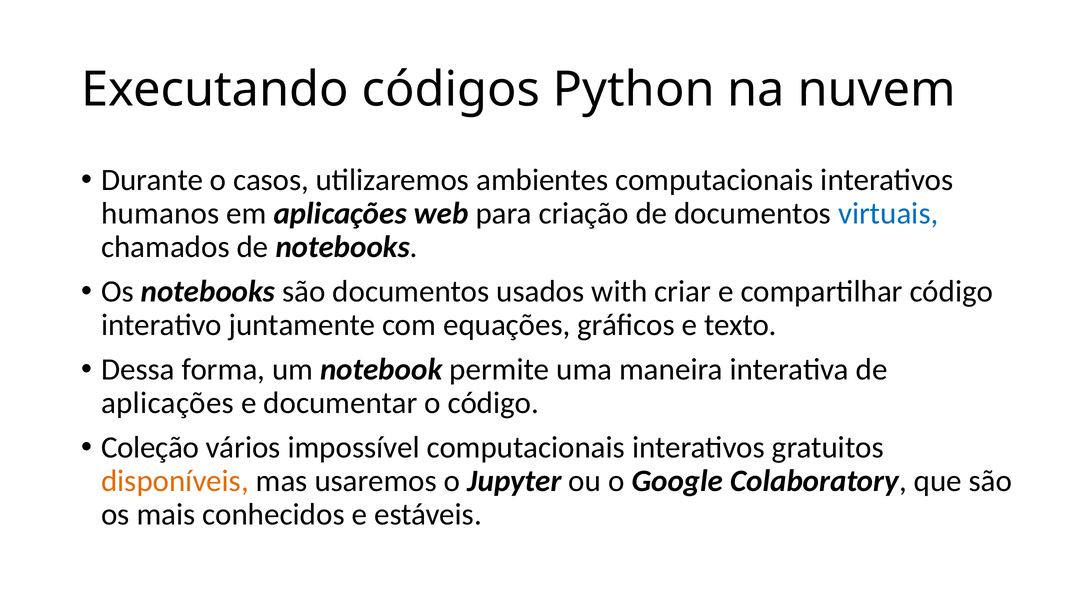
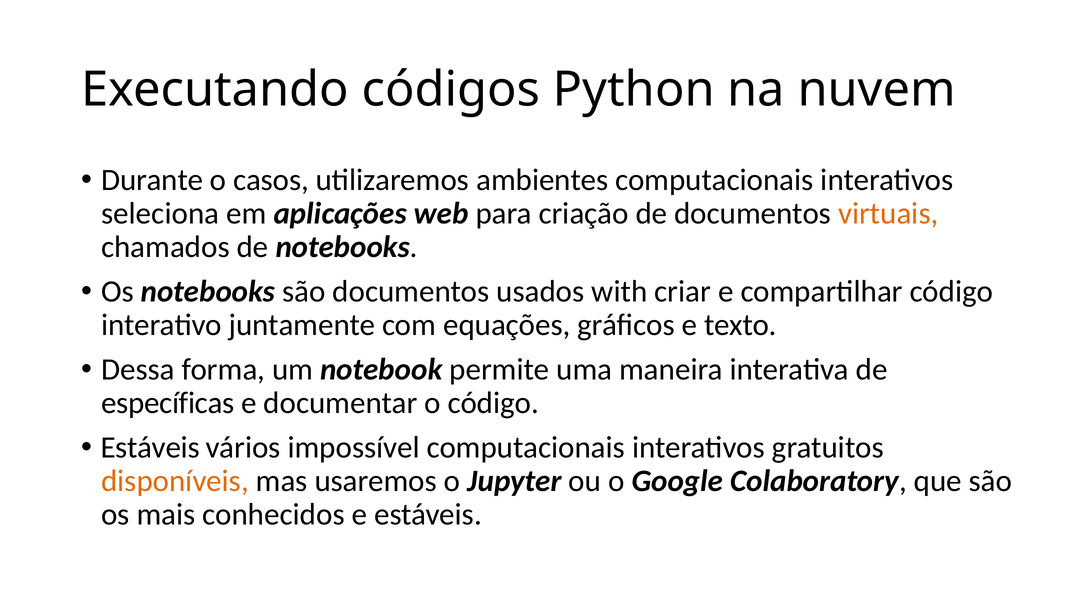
humanos: humanos -> seleciona (160, 213)
virtuais colour: blue -> orange (888, 213)
aplicações: aplicações -> específicas (168, 403)
Coleção: Coleção -> Estáveis (150, 448)
